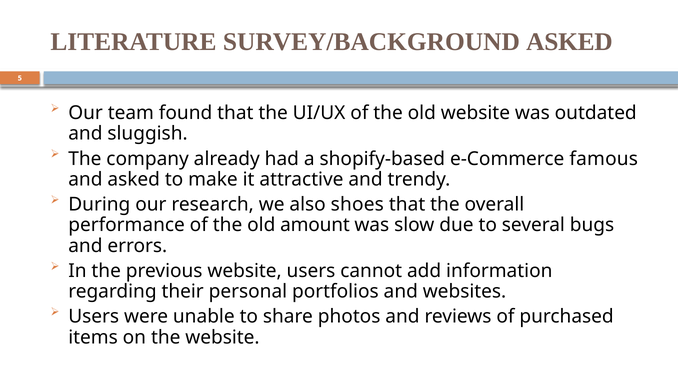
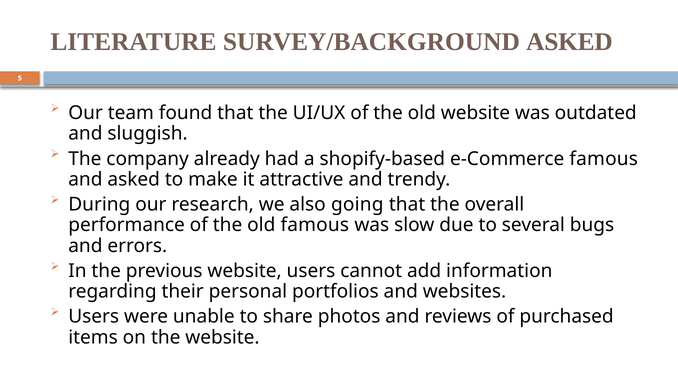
shoes: shoes -> going (357, 204)
old amount: amount -> famous (315, 225)
